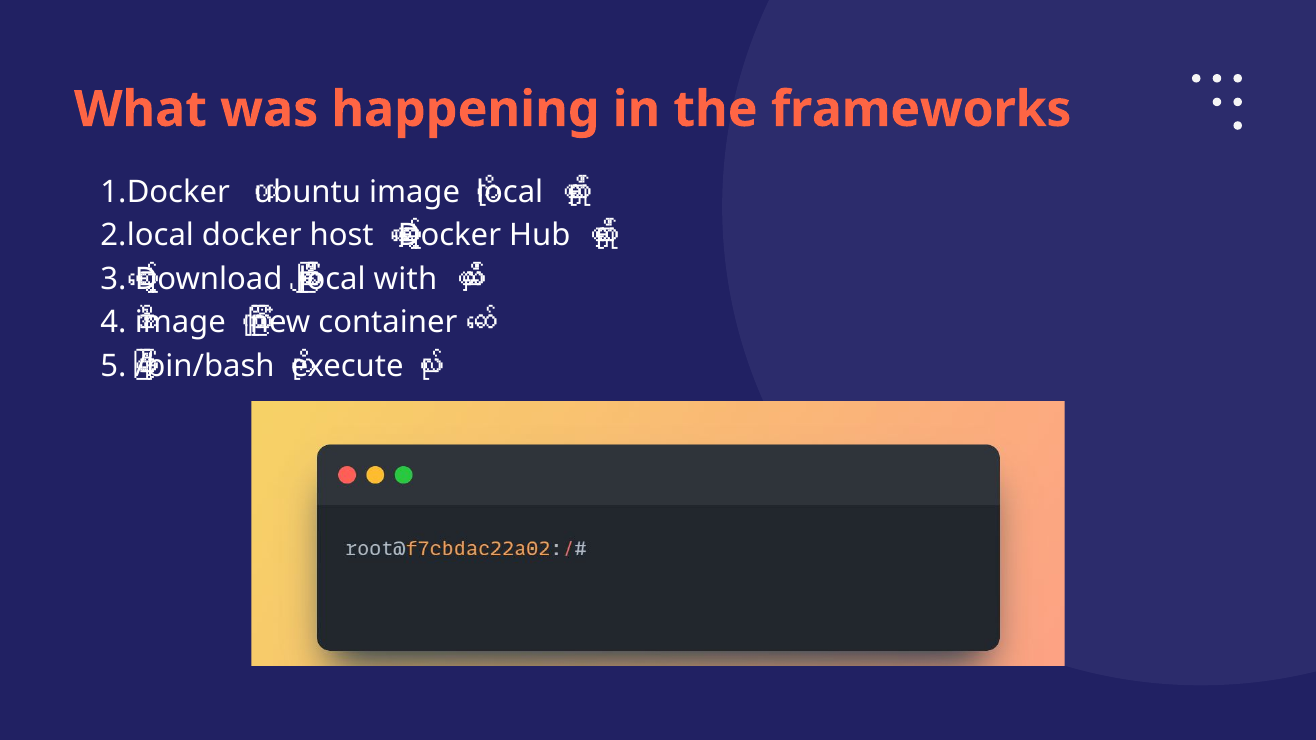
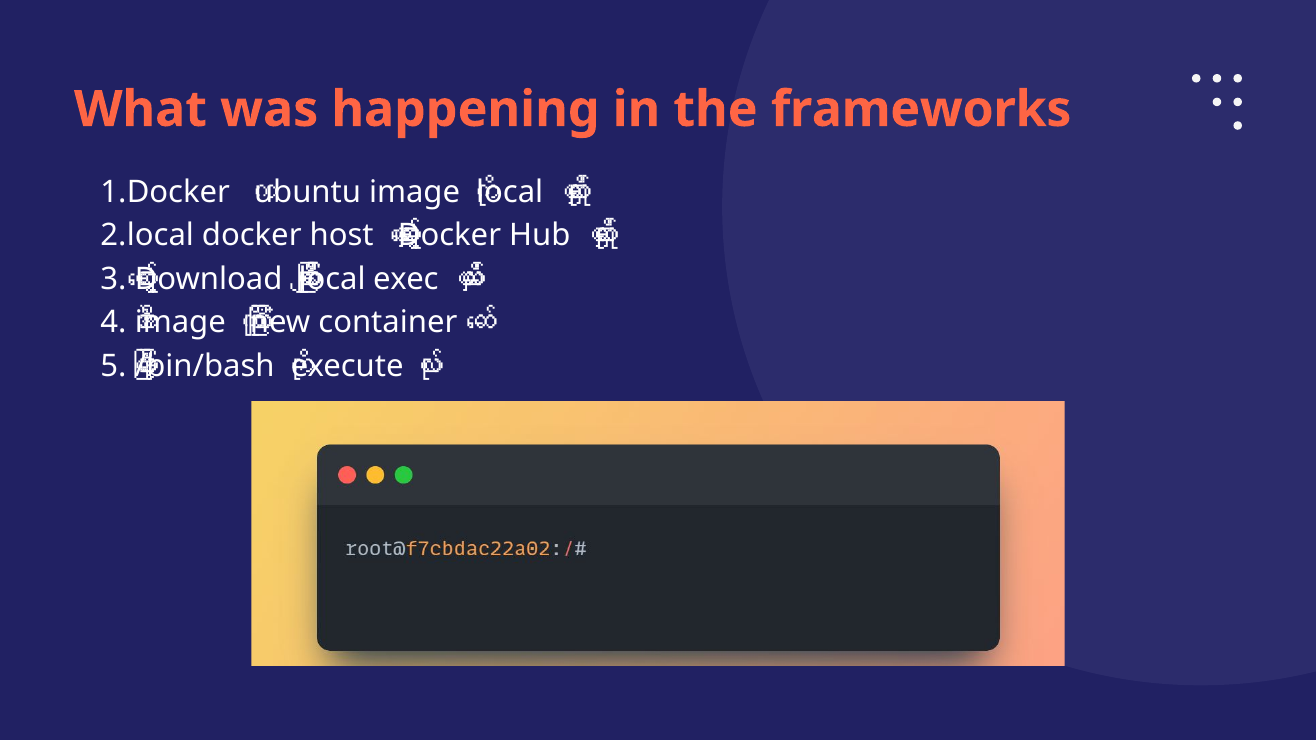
with: with -> exec (406, 279)
